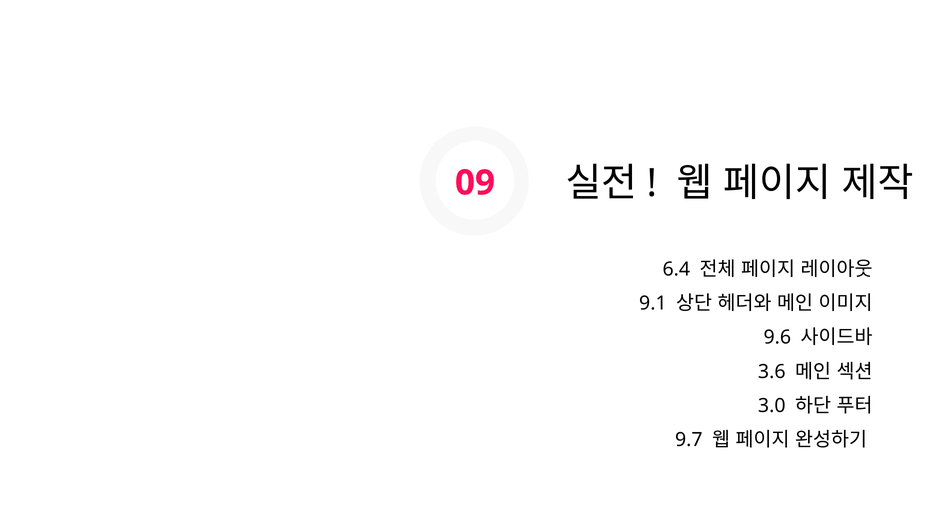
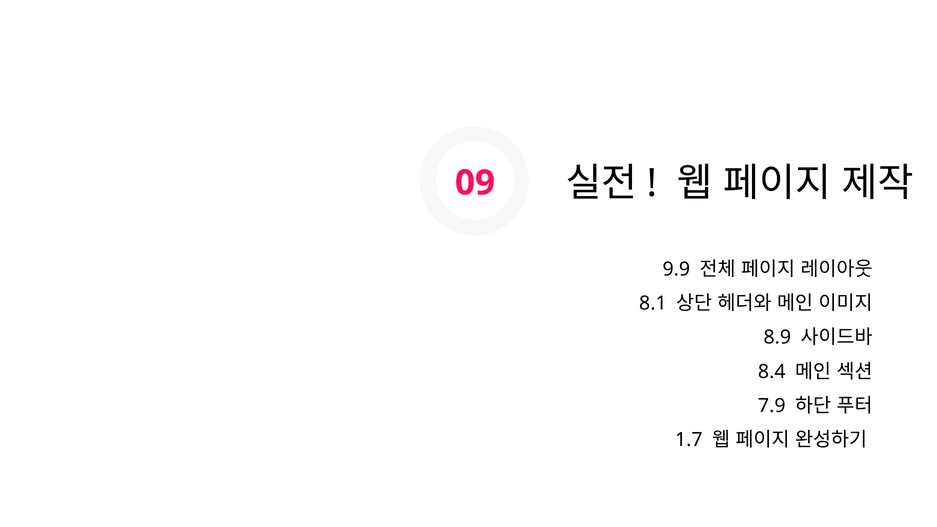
6.4: 6.4 -> 9.9 (676, 269)
9.1: 9.1 -> 8.1 (653, 303)
9.6: 9.6 -> 8.9 (777, 338)
3.6: 3.6 -> 8.4 (772, 372)
3.0: 3.0 -> 7.9 (772, 406)
9.7: 9.7 -> 1.7 (689, 440)
